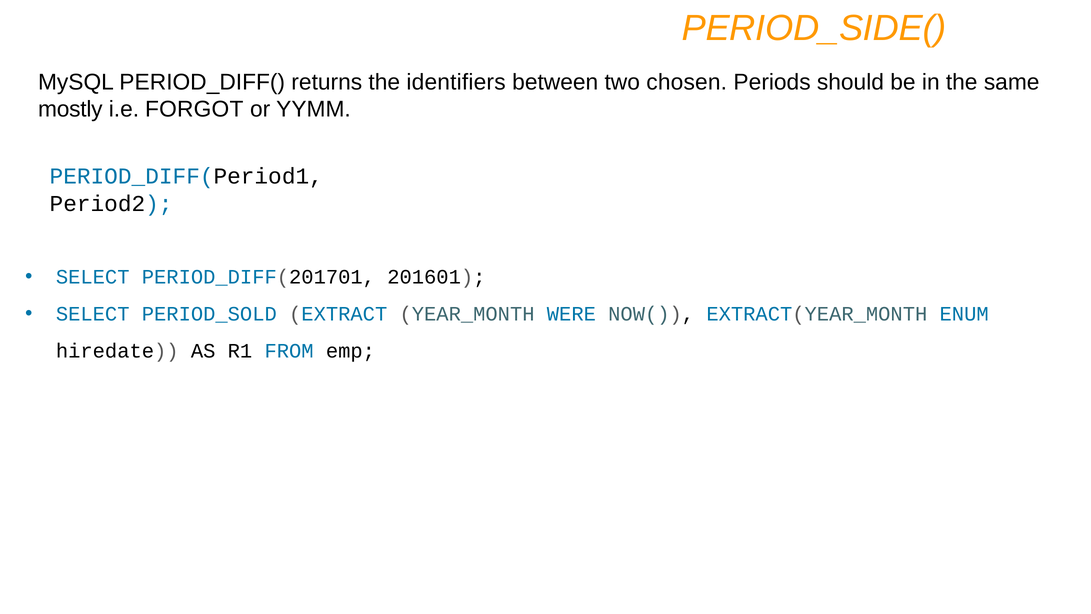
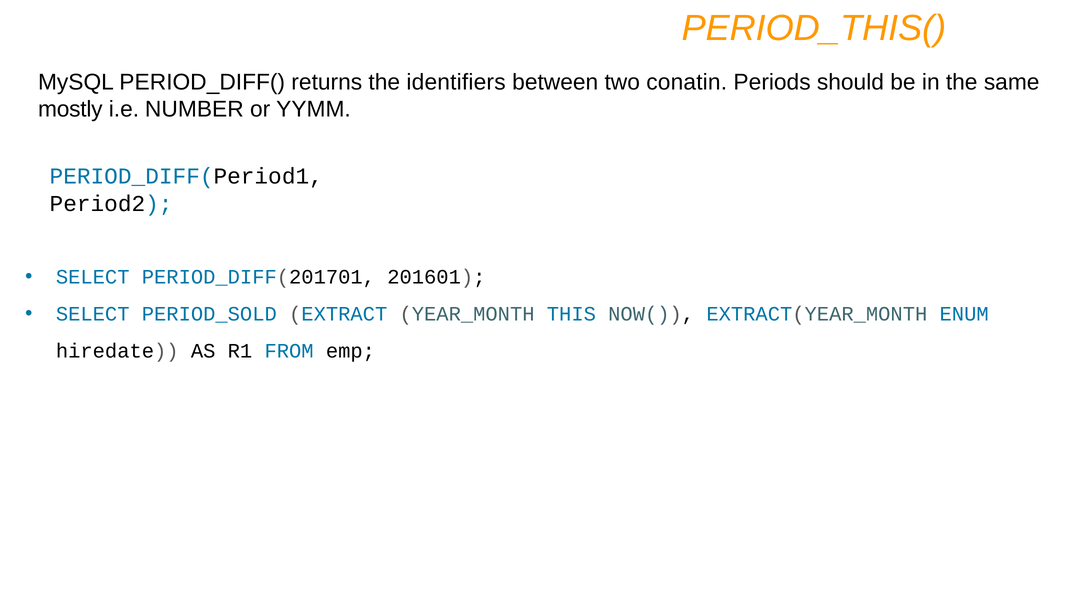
PERIOD_SIDE(: PERIOD_SIDE( -> PERIOD_THIS( (814, 28)
chosen: chosen -> conatin (687, 82)
FORGOT: FORGOT -> NUMBER (194, 109)
WERE: WERE -> THIS (571, 314)
